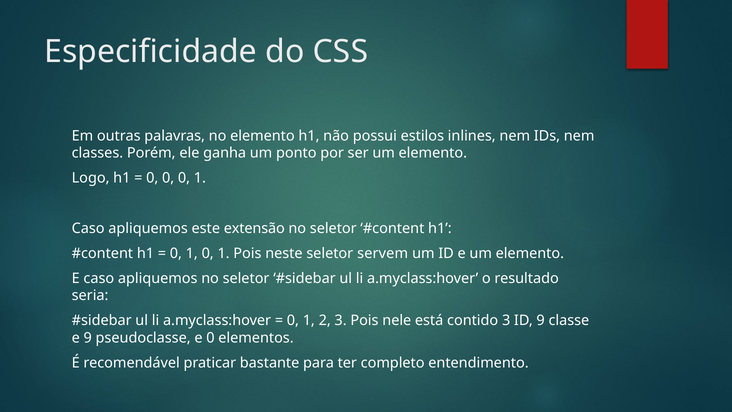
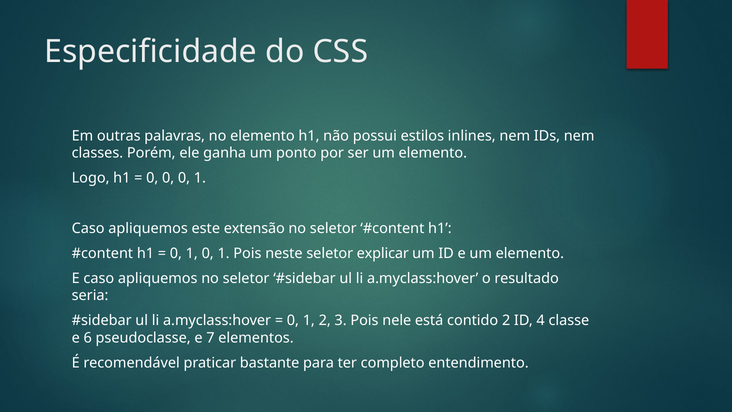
servem: servem -> explicar (383, 253)
contido 3: 3 -> 2 (506, 321)
ID 9: 9 -> 4 (541, 321)
e 9: 9 -> 6 (88, 338)
e 0: 0 -> 7 (210, 338)
